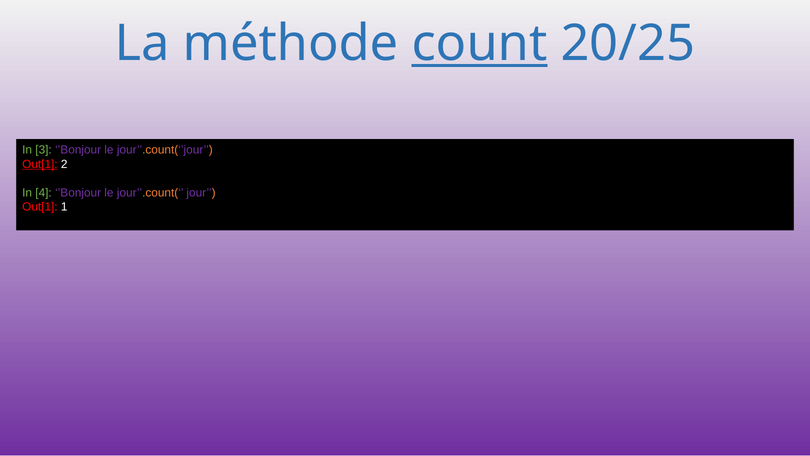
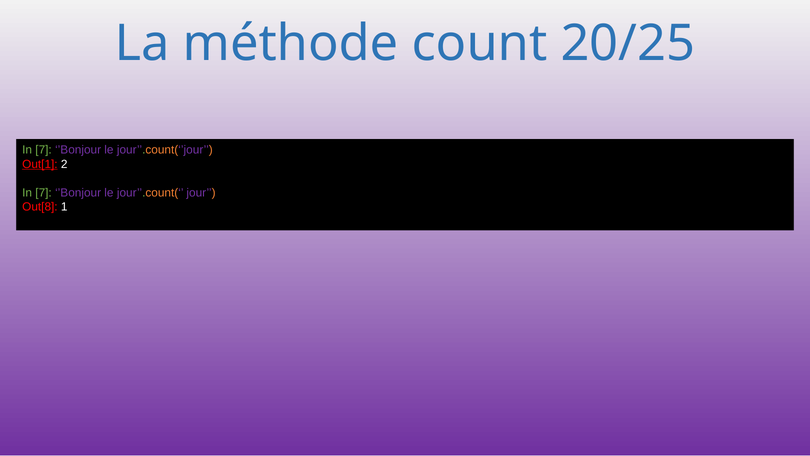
count underline: present -> none (480, 44)
3: 3 -> 7 (44, 150)
4: 4 -> 7 (44, 192)
Out[1: Out[1 -> Out[8 (40, 207)
